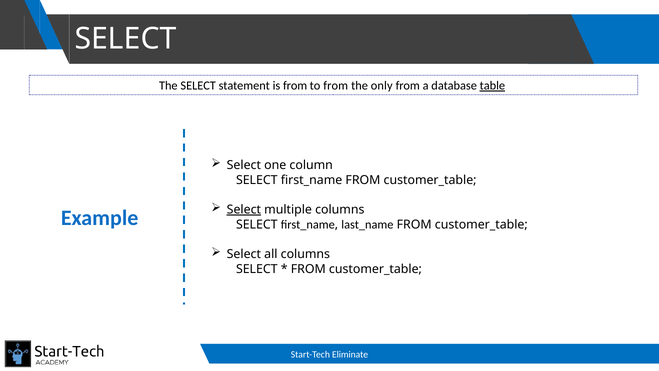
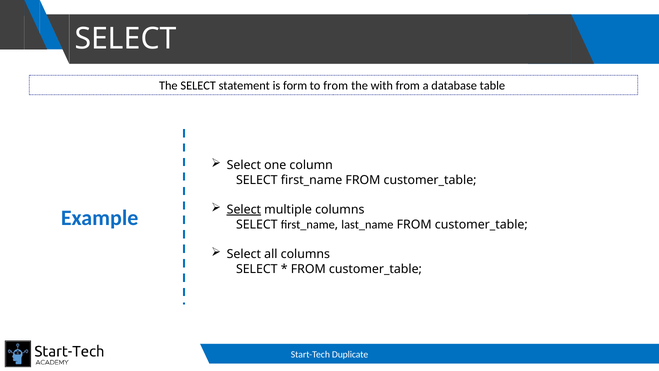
is from: from -> form (295, 86)
only: only -> with (382, 86)
table underline: present -> none (492, 86)
Eliminate: Eliminate -> Duplicate (350, 354)
